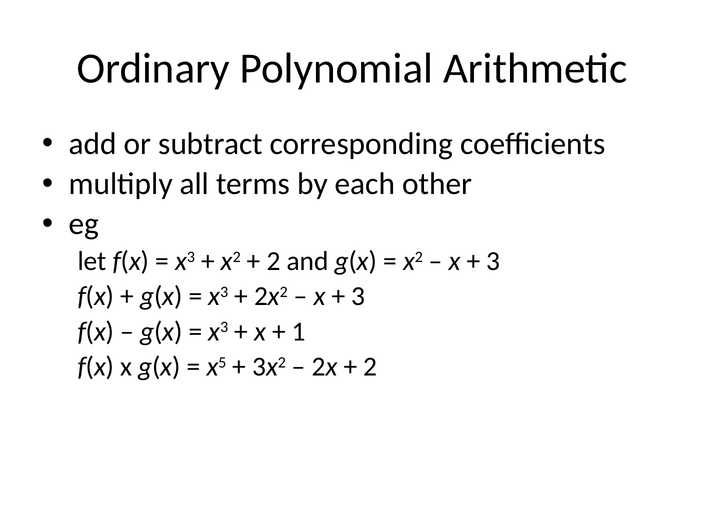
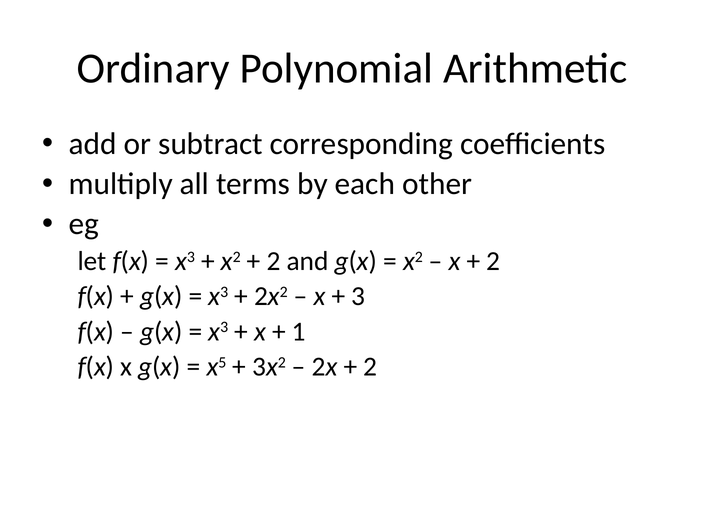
3: 3 -> 2 (493, 261)
